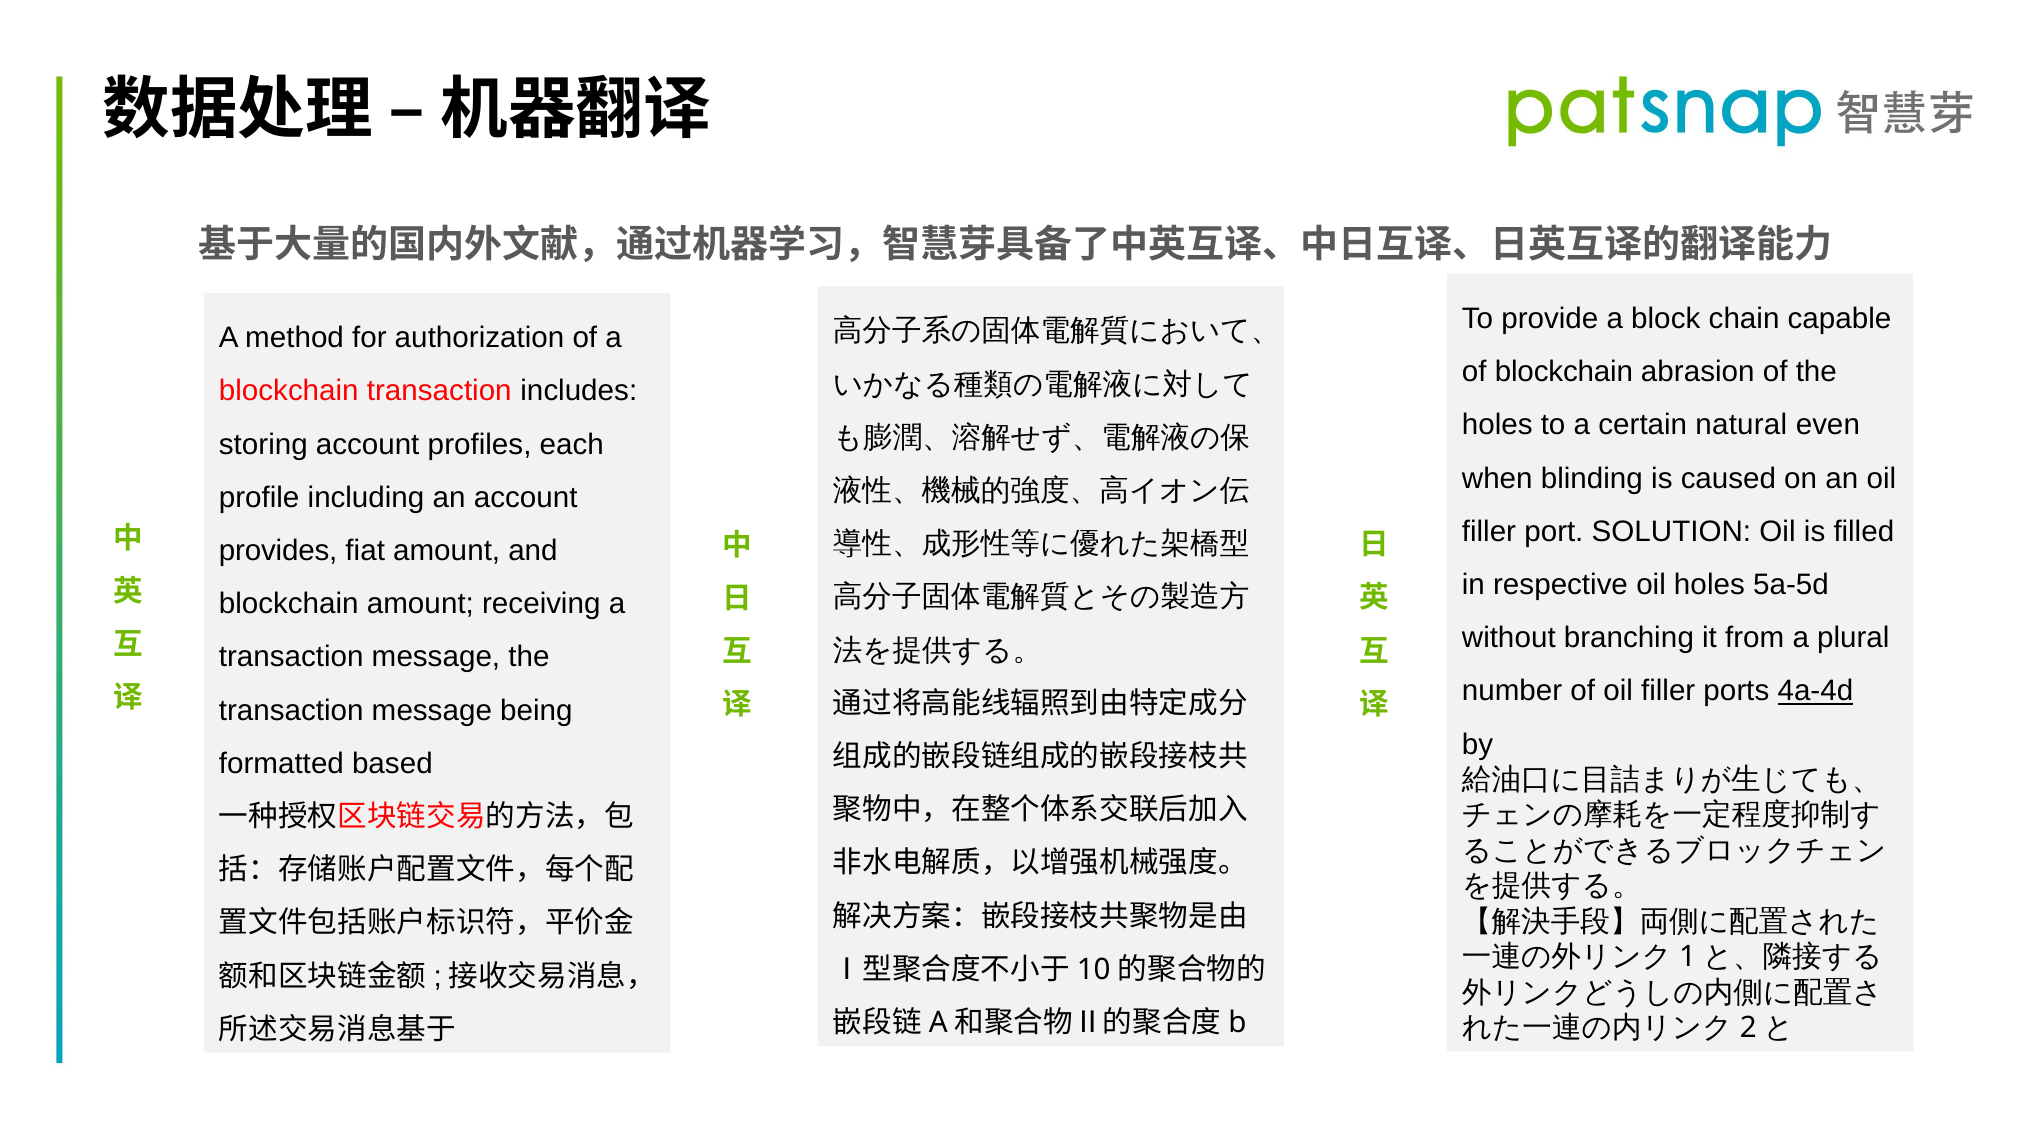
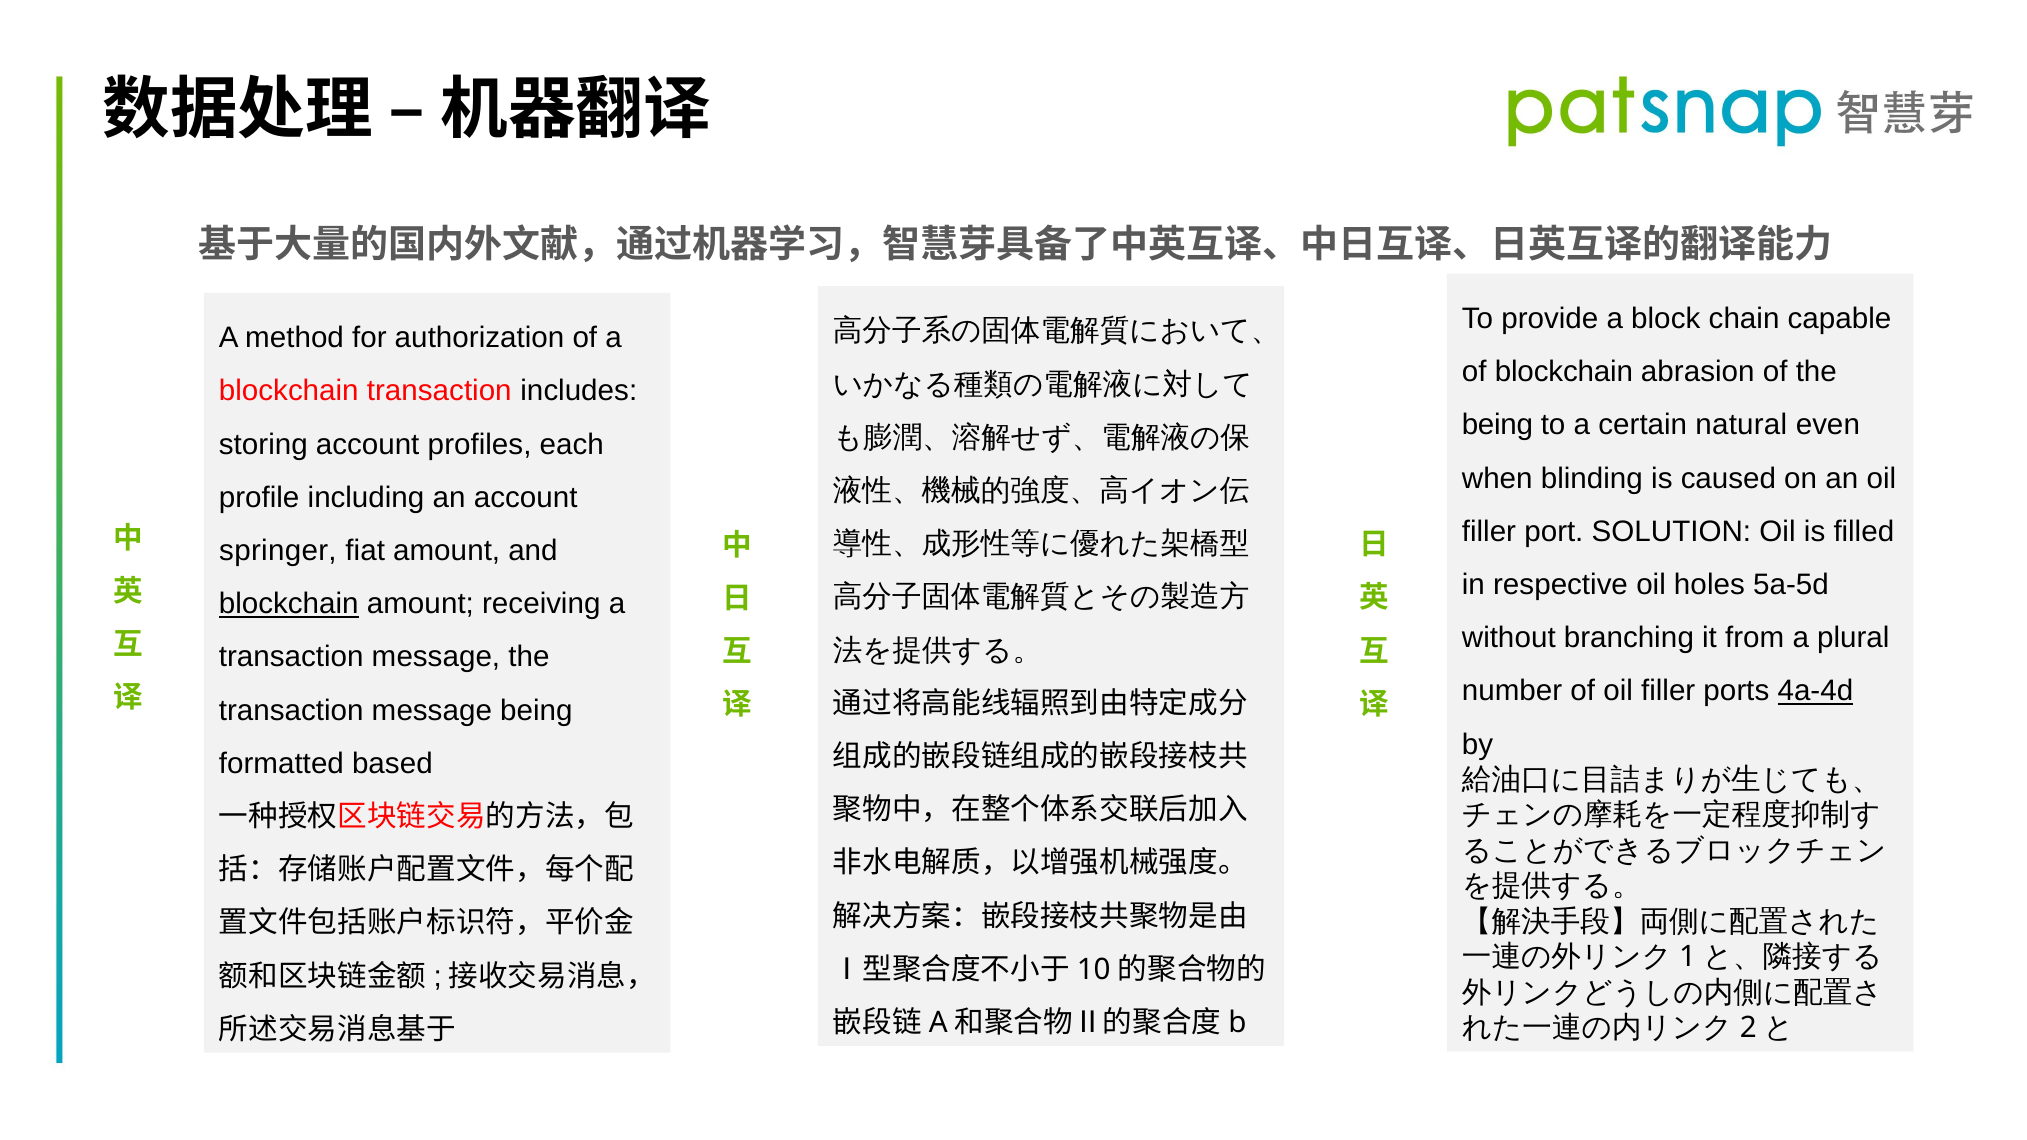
holes: holes -> being (1497, 425)
provides: provides -> springer (278, 551)
blockchain underline: none -> present (289, 604)
